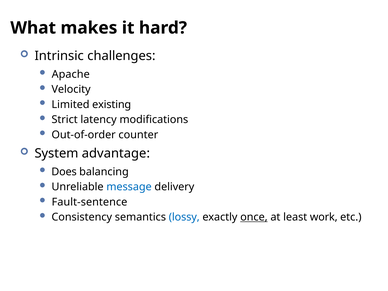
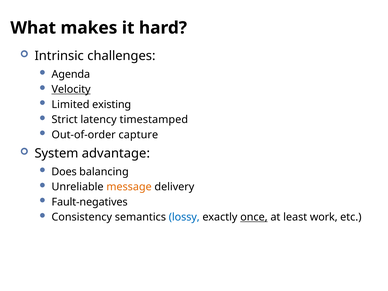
Apache: Apache -> Agenda (71, 74)
Velocity underline: none -> present (71, 89)
modifications: modifications -> timestamped (154, 120)
counter: counter -> capture (138, 135)
message colour: blue -> orange (129, 187)
Fault-sentence: Fault-sentence -> Fault-negatives (90, 202)
